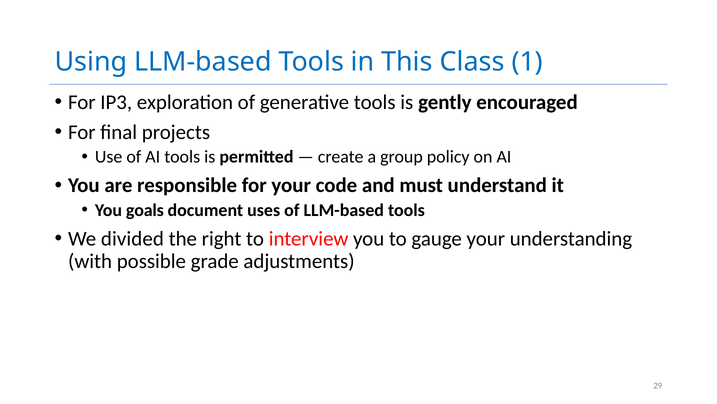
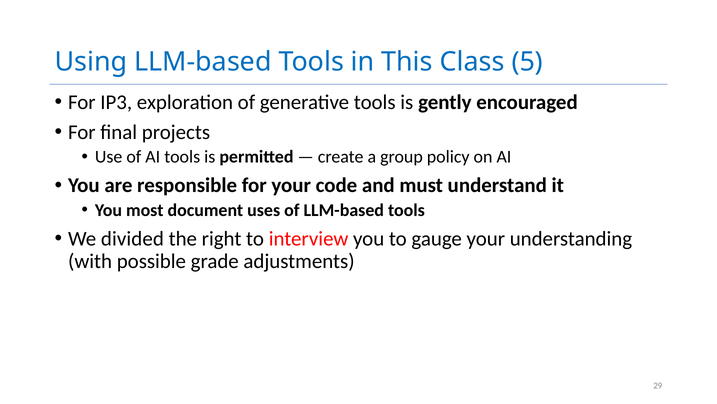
1: 1 -> 5 (527, 62)
goals: goals -> most (145, 210)
